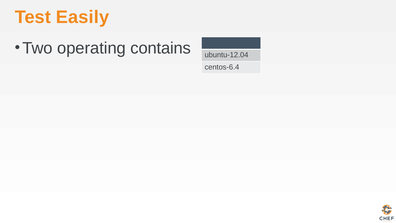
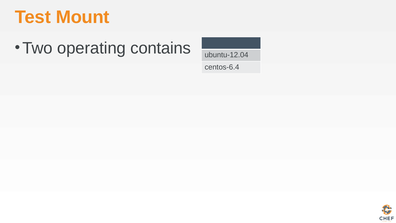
Easily: Easily -> Mount (83, 17)
